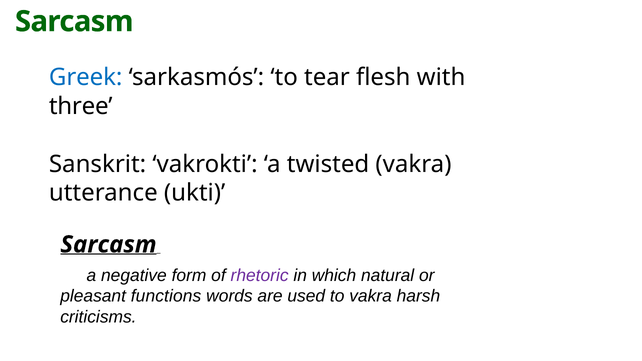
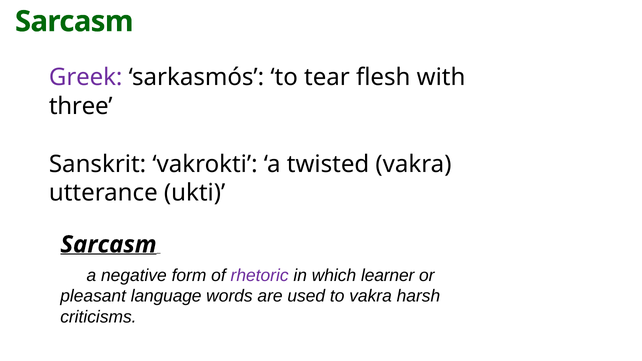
Greek colour: blue -> purple (86, 78)
natural: natural -> learner (388, 275)
functions: functions -> language (166, 296)
